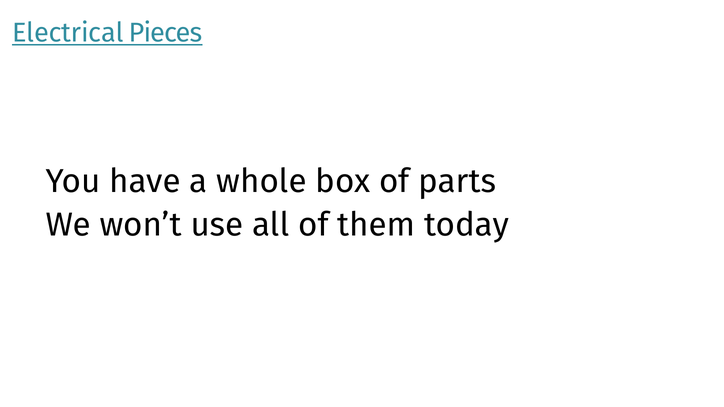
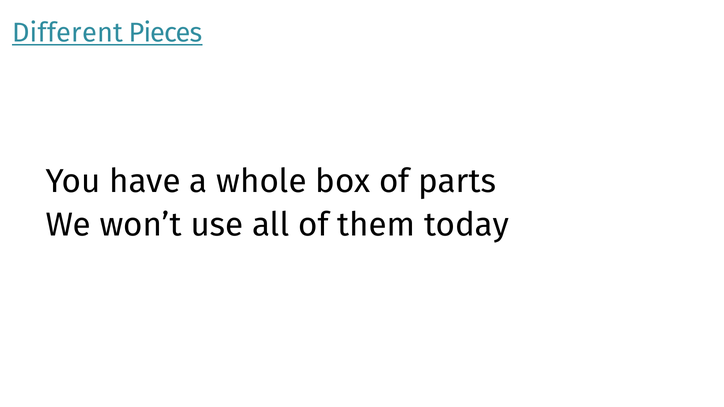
Electrical: Electrical -> Different (68, 33)
